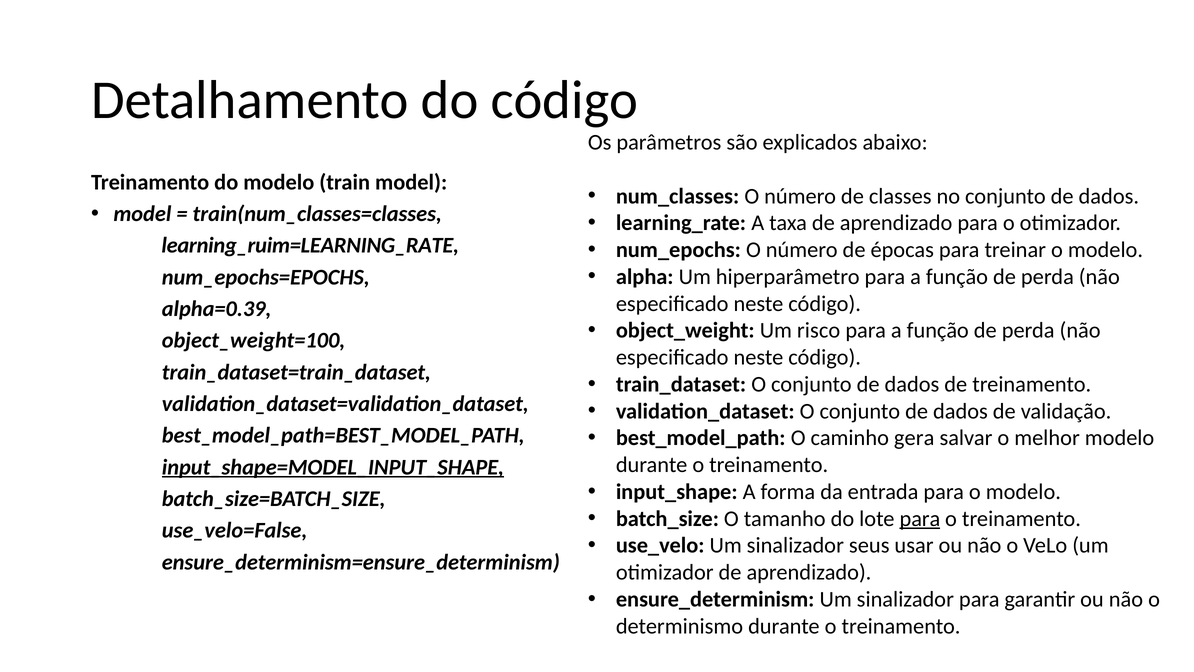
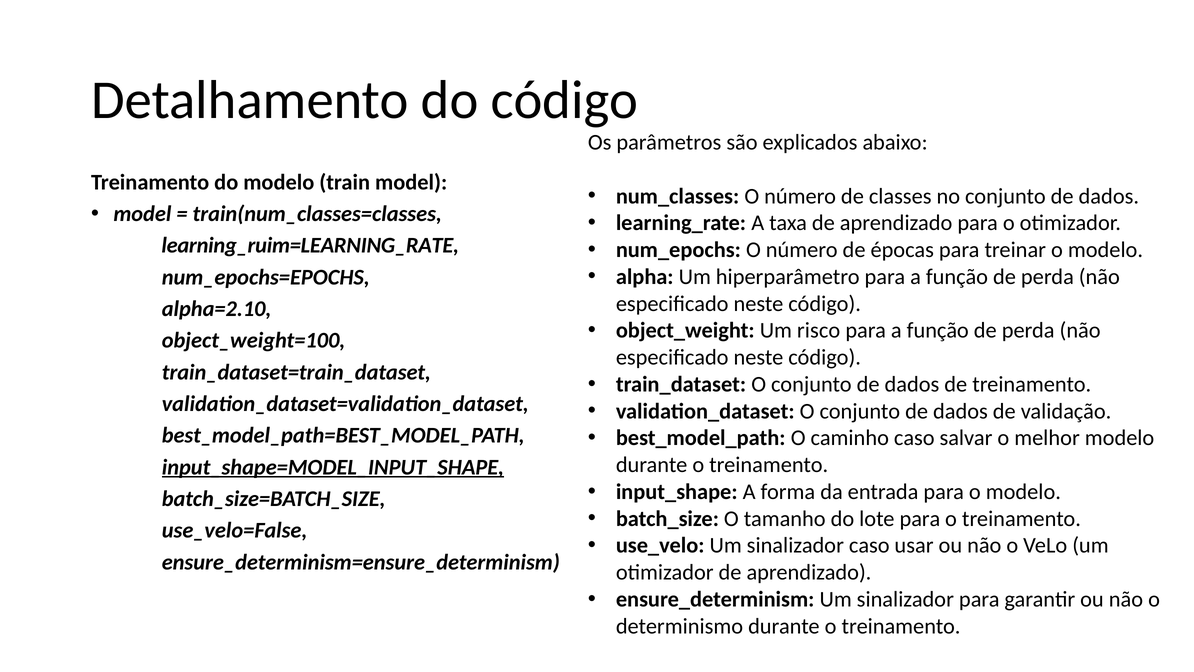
alpha=0.39: alpha=0.39 -> alpha=2.10 (217, 309)
caminho gera: gera -> caso (914, 438)
para underline: present -> none (920, 518)
sinalizador seus: seus -> caso (869, 545)
